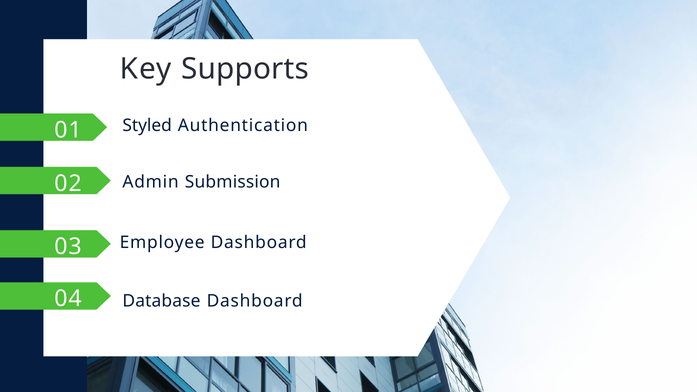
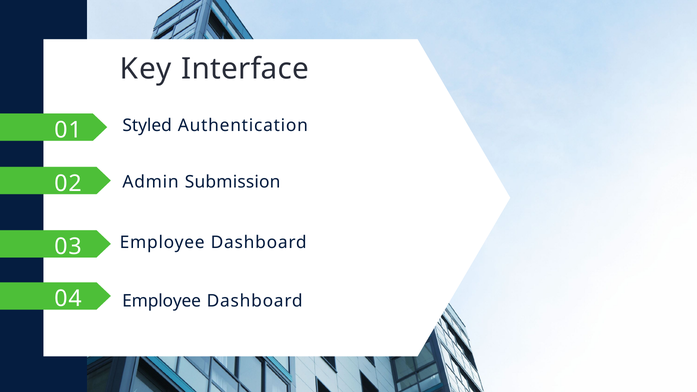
Supports: Supports -> Interface (245, 69)
Database: Database -> Employee (162, 301)
